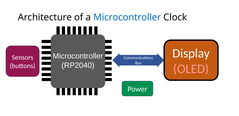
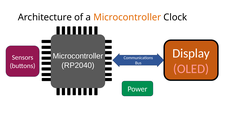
Microcontroller colour: blue -> orange (127, 17)
